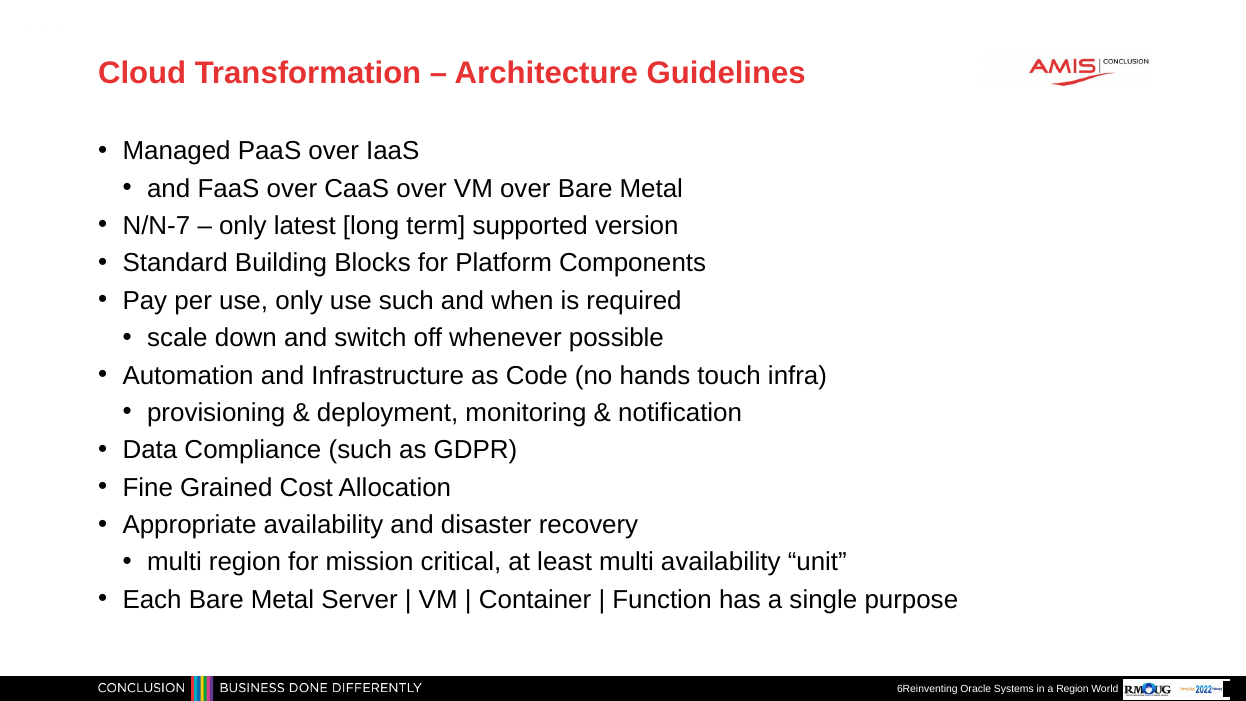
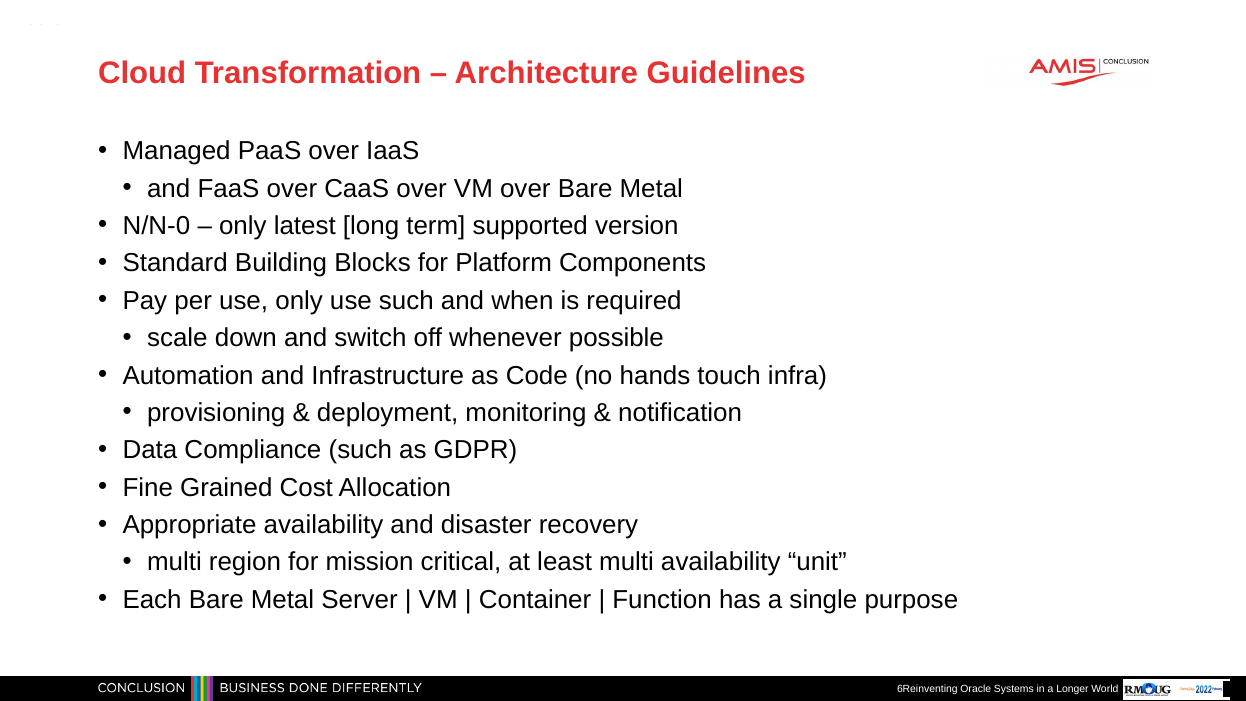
N/N-7: N/N-7 -> N/N-0 (156, 226)
a Region: Region -> Longer (1072, 689)
